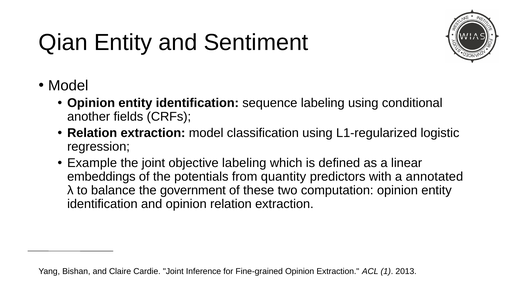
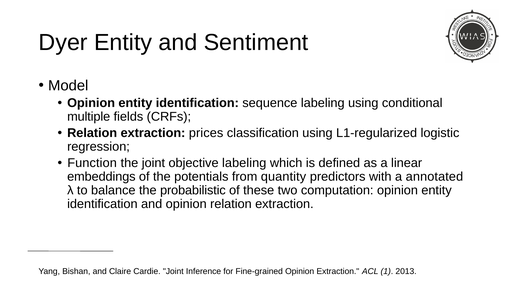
Qian: Qian -> Dyer (63, 43)
another: another -> multiple (89, 117)
extraction model: model -> prices (206, 133)
Example: Example -> Function (92, 163)
government: government -> probabilistic (193, 191)
